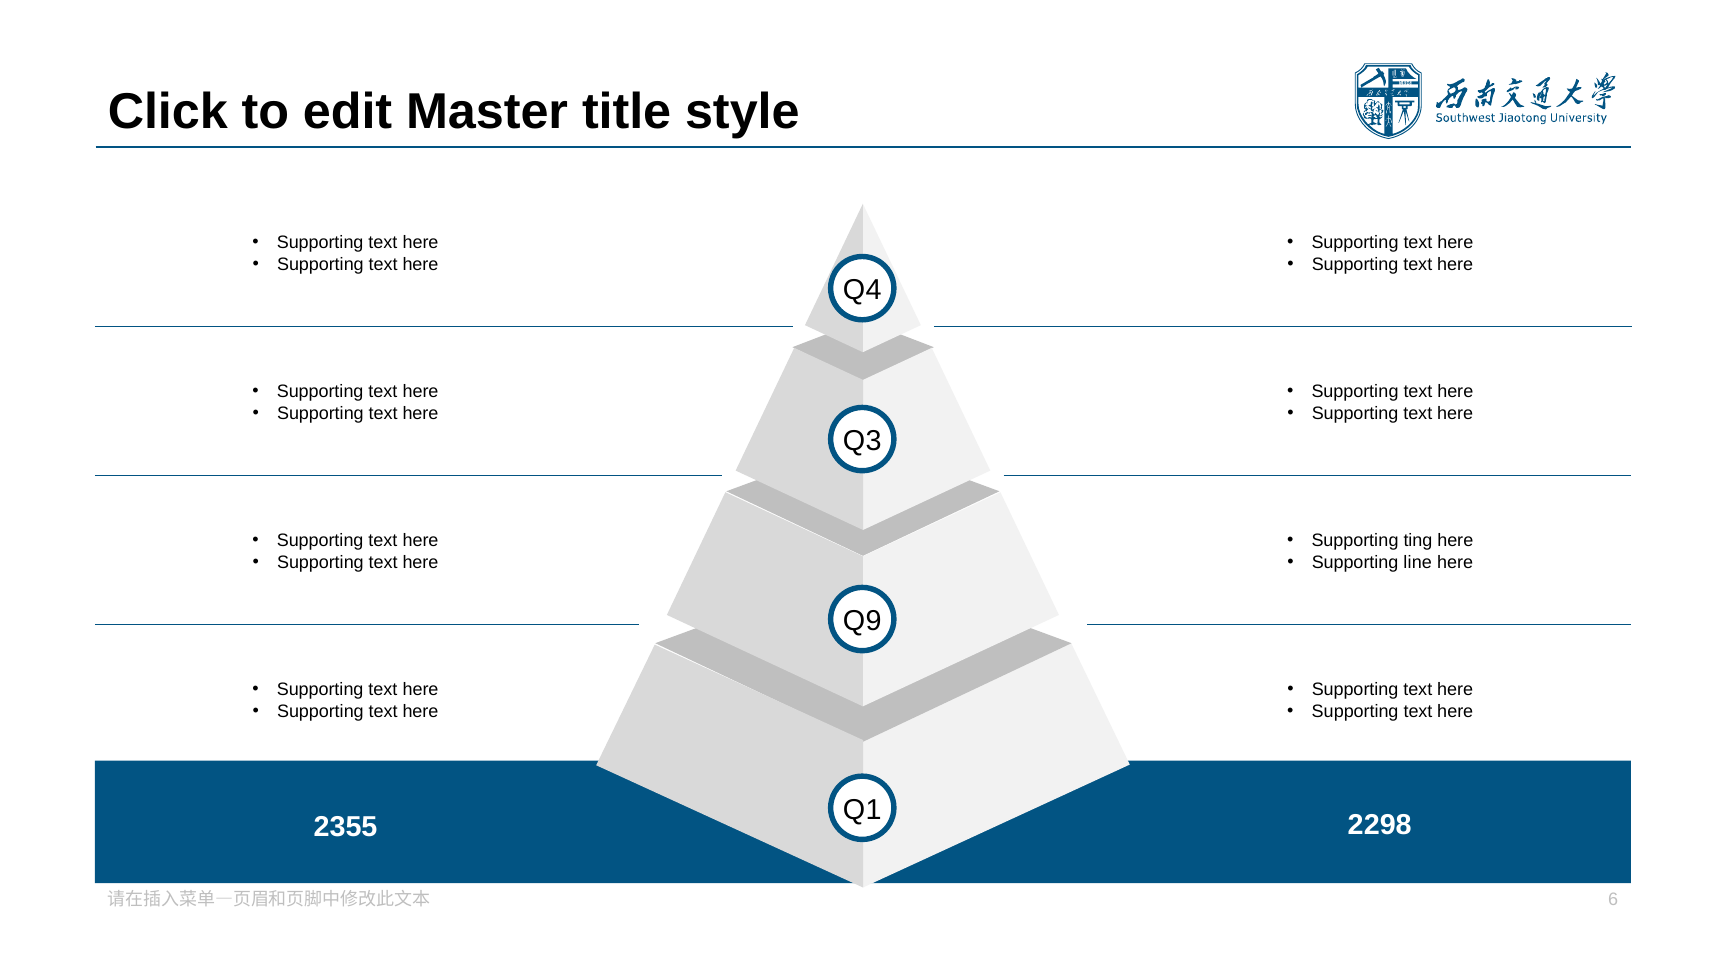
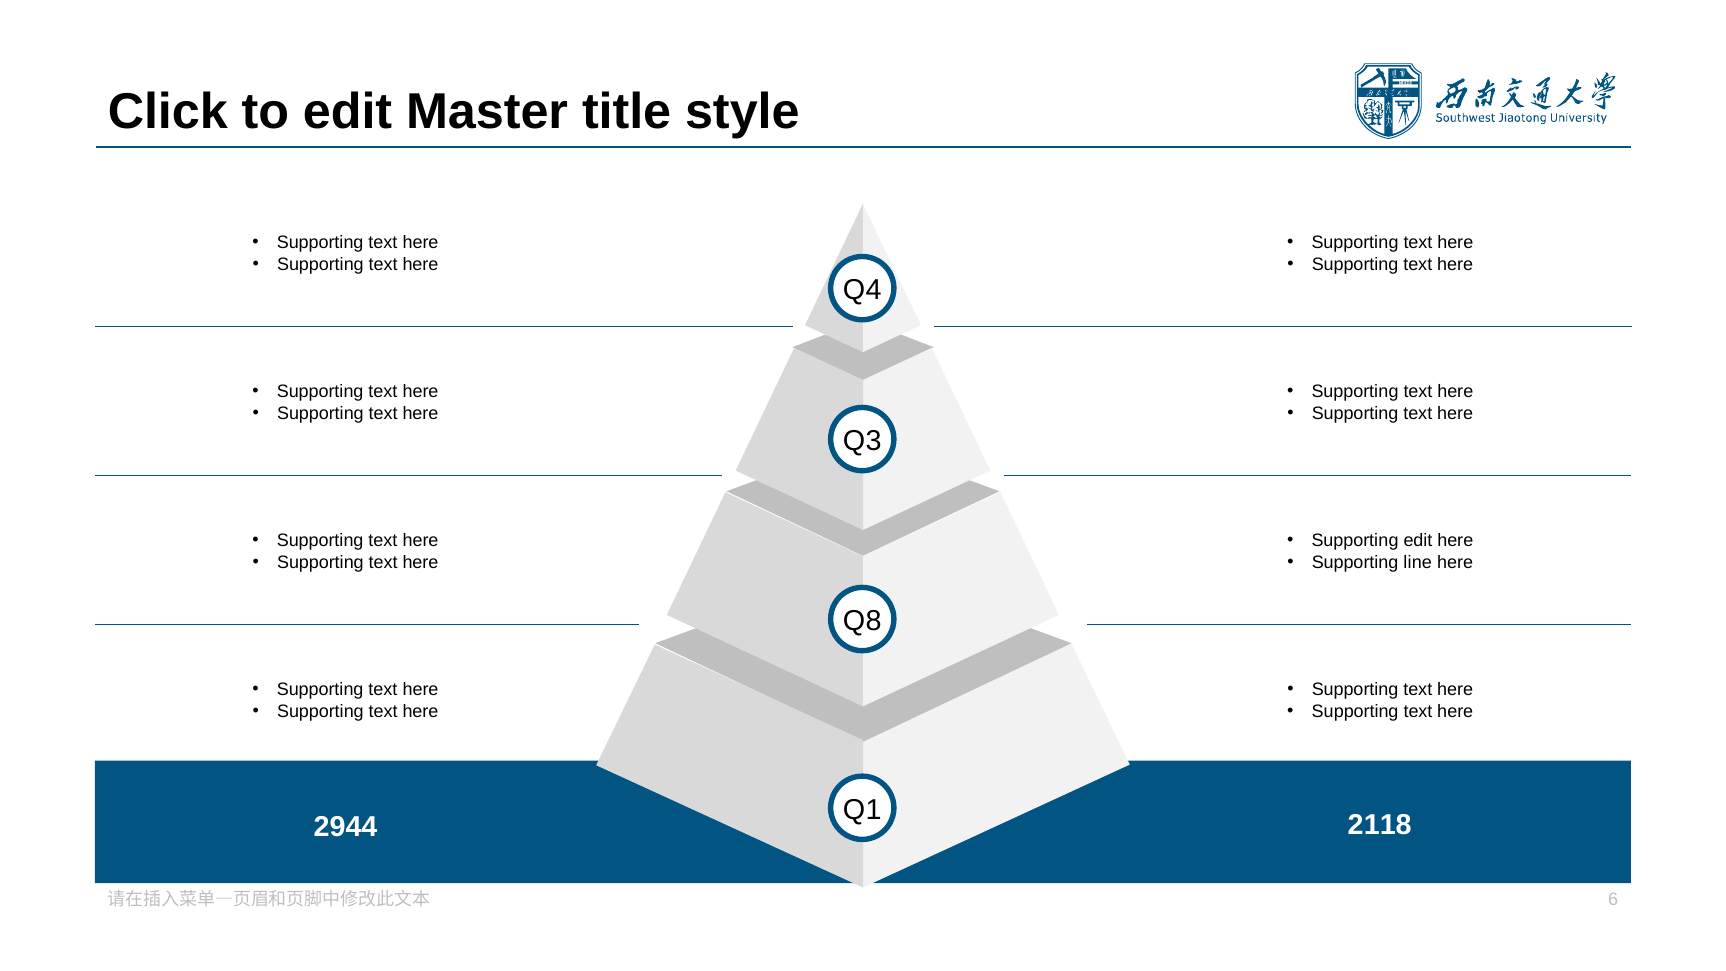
g ting: ting -> edit (1418, 541)
9: 9 -> 8 (874, 621)
355: 355 -> 944 (354, 827)
298: 298 -> 118 (1388, 825)
